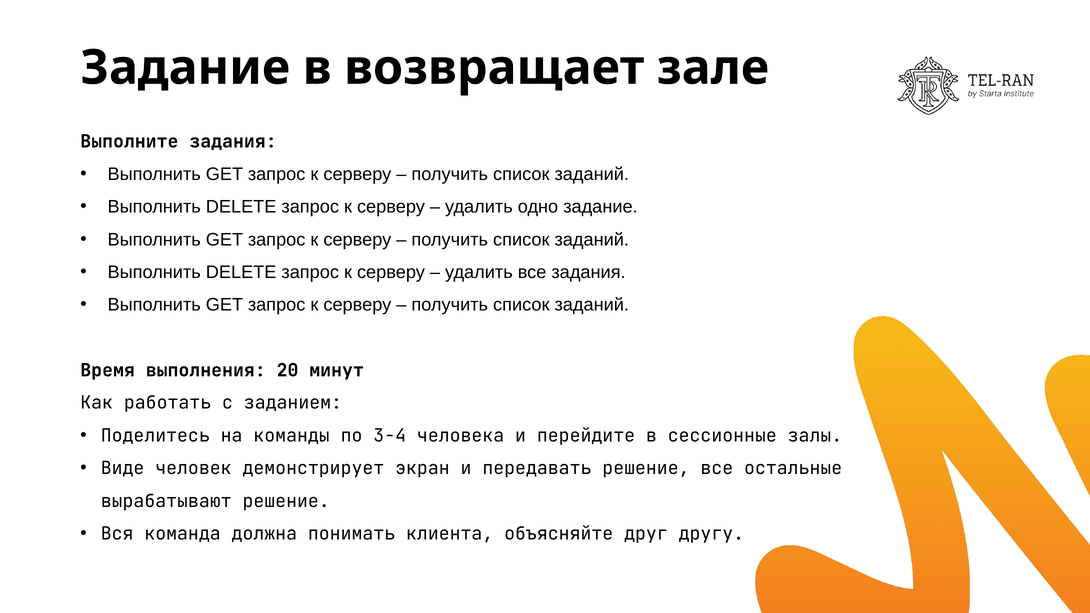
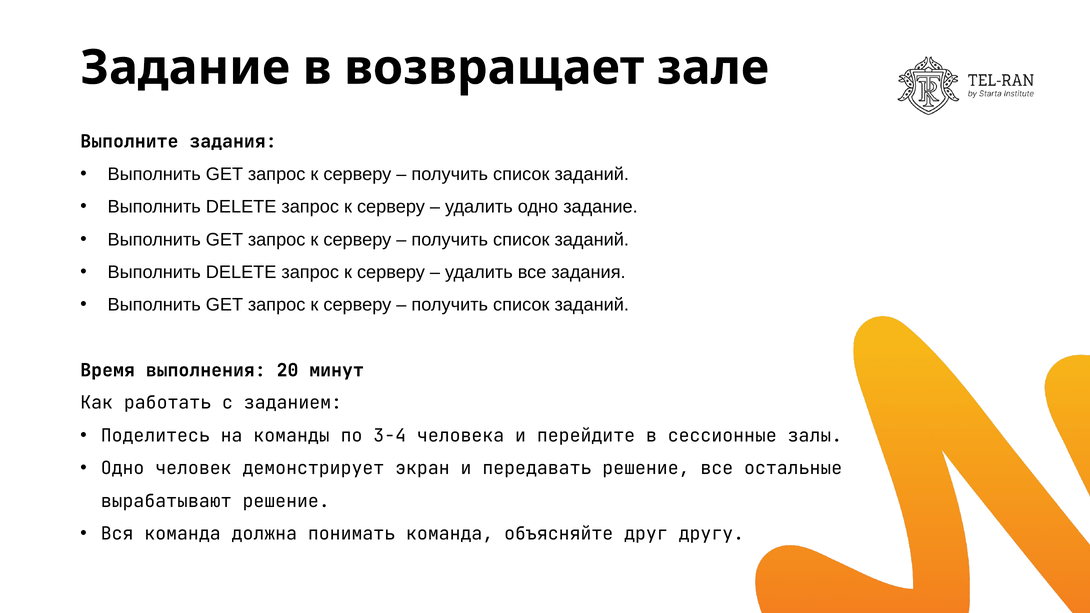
Виде: Виде -> Одно (123, 468)
понимать клиента: клиента -> команда (450, 534)
